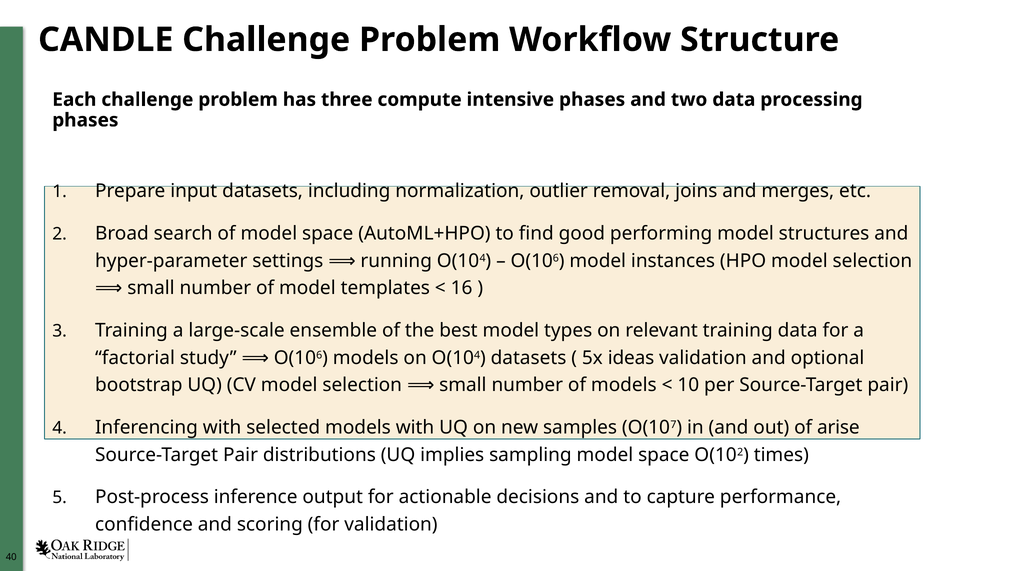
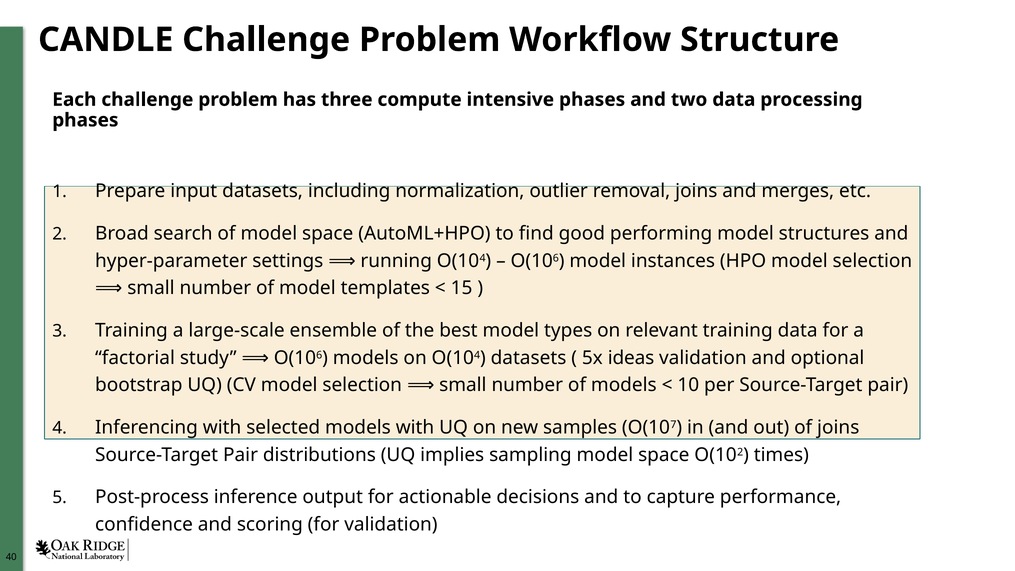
16: 16 -> 15 (462, 288)
of arise: arise -> joins (838, 427)
